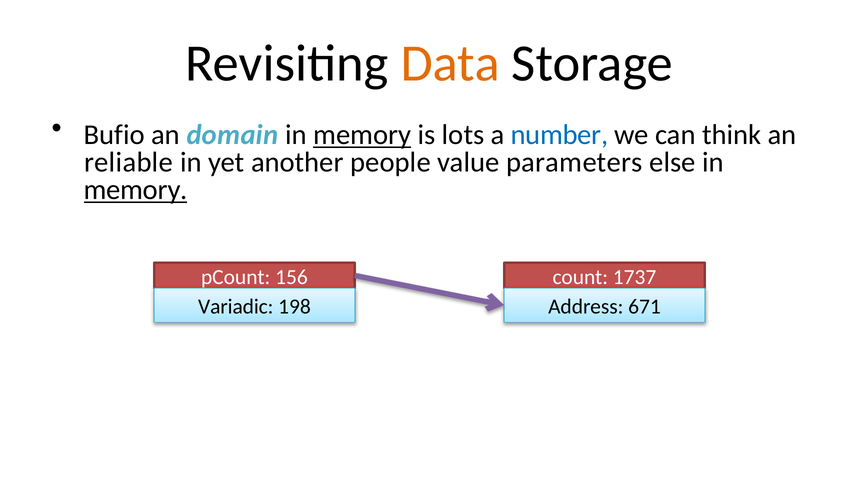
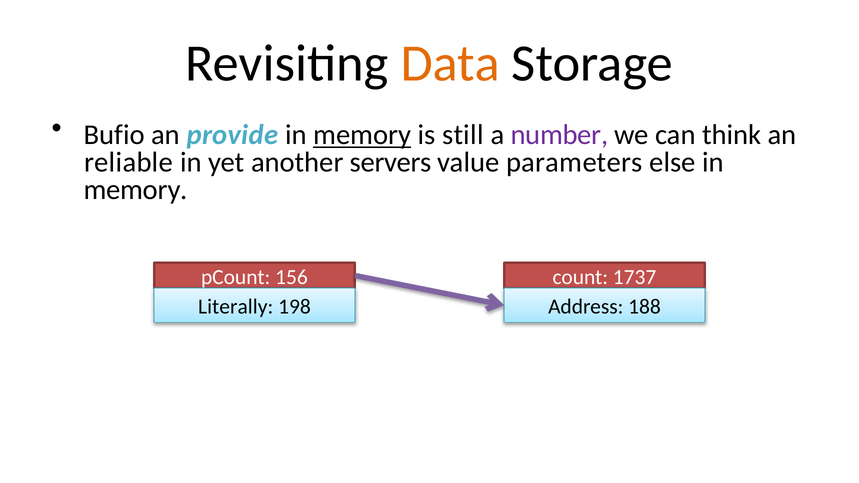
domain: domain -> provide (232, 135)
lots: lots -> still (463, 135)
number colour: blue -> purple (559, 135)
people: people -> servers (391, 163)
memory underline: present -> none (136, 190)
671: 671 -> 188 (645, 307)
Variadic: Variadic -> Literally (236, 307)
